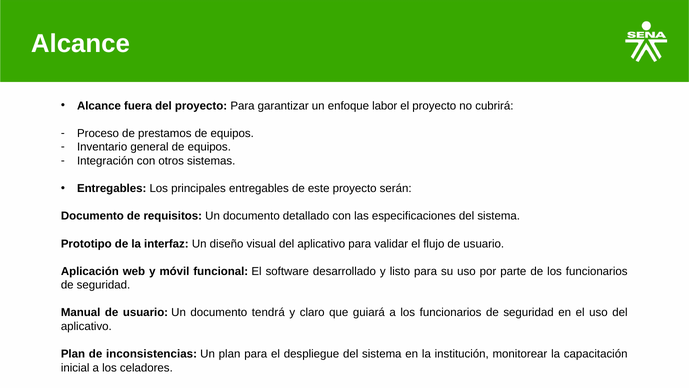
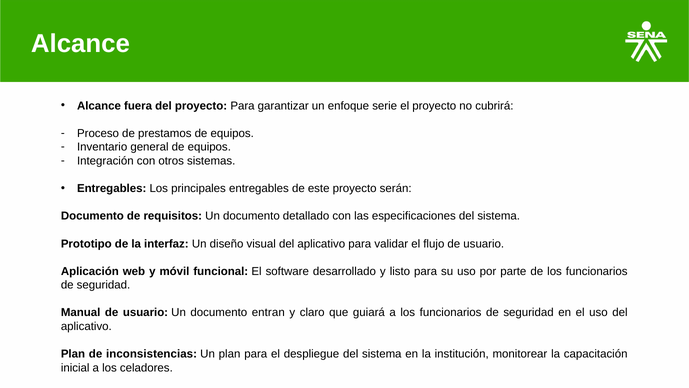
labor: labor -> serie (385, 106)
tendrá: tendrá -> entran (268, 312)
